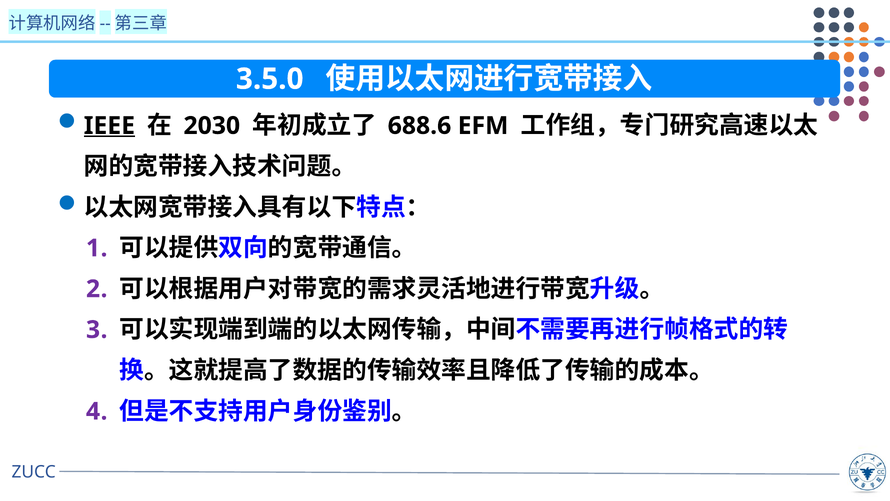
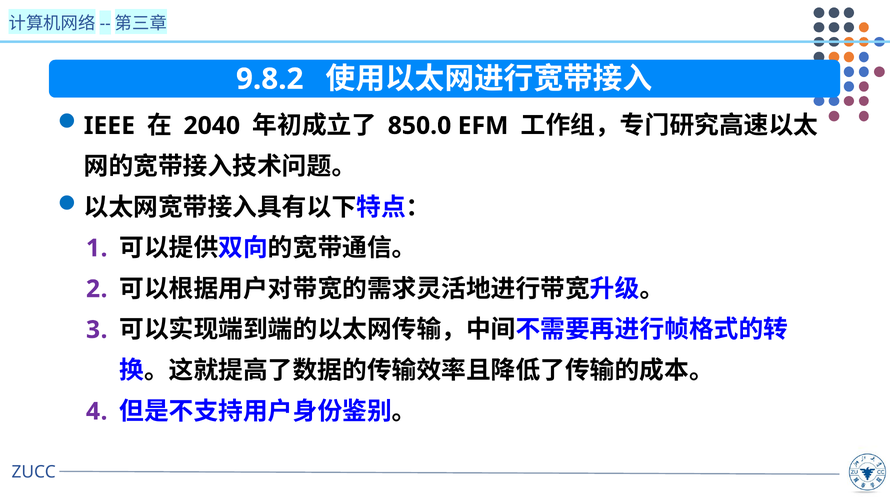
3.5.0: 3.5.0 -> 9.8.2 (270, 79)
IEEE underline: present -> none (109, 126)
2030: 2030 -> 2040 (212, 126)
688.6: 688.6 -> 850.0 (419, 126)
